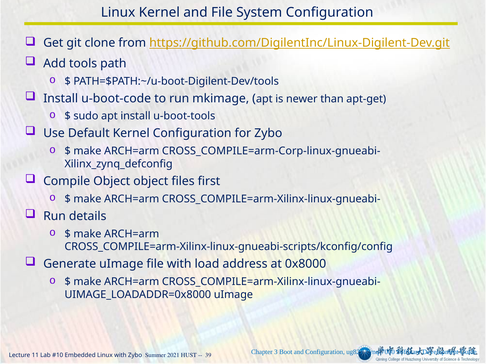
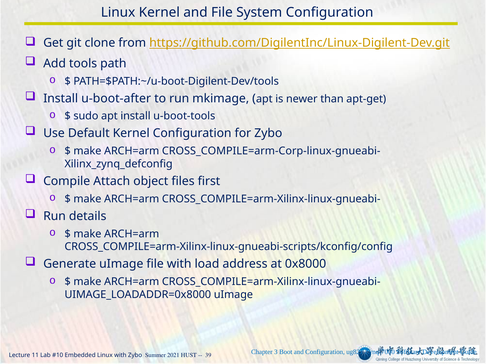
u-boot-code: u-boot-code -> u-boot-after (116, 98)
Compile Object: Object -> Attach (112, 181)
